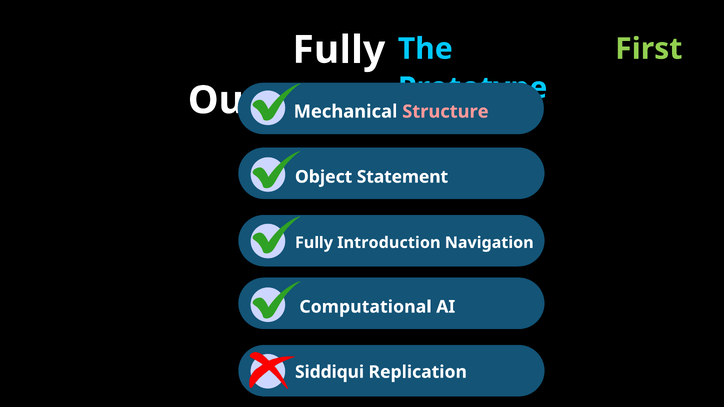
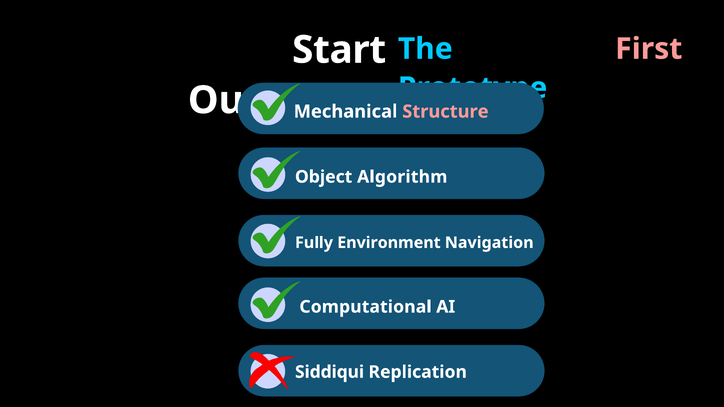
Fully: Fully -> Start (339, 50)
First colour: light green -> pink (649, 49)
Statement: Statement -> Algorithm (402, 177)
Introduction: Introduction -> Environment (389, 243)
